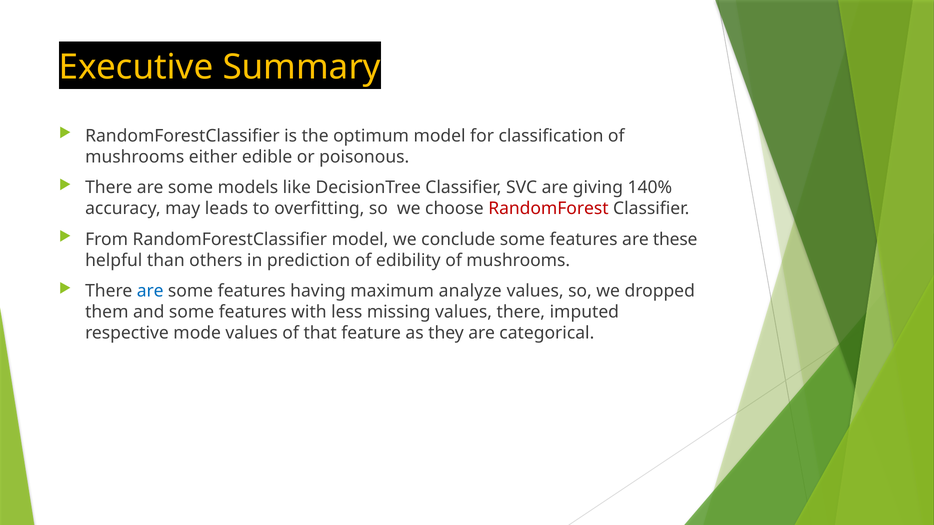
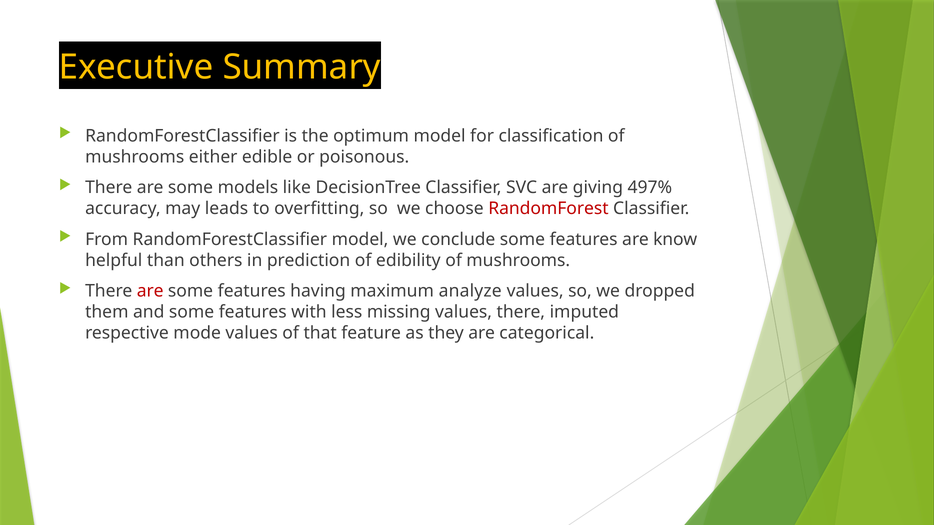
140%: 140% -> 497% (650, 188)
these: these -> know (675, 239)
are colour: blue -> red (150, 291)
